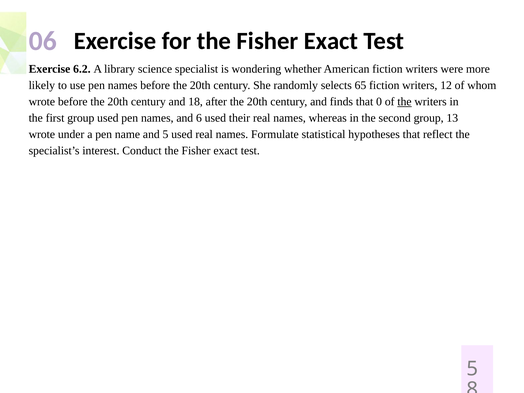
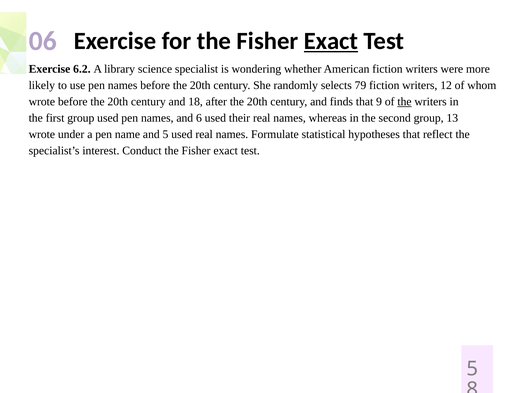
Exact underline: none -> present (331, 41)
65: 65 -> 79 (360, 85)
0: 0 -> 9 (379, 102)
